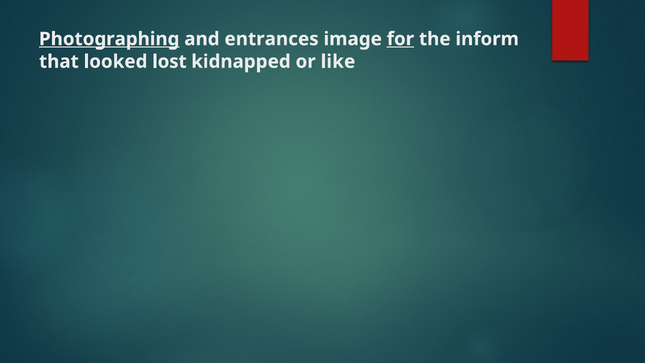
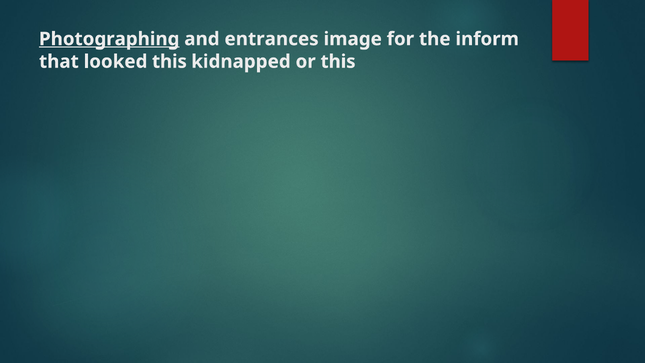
for underline: present -> none (400, 39)
looked lost: lost -> this (169, 62)
or like: like -> this (338, 62)
